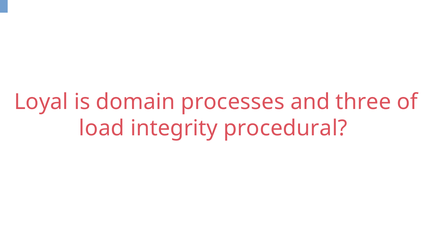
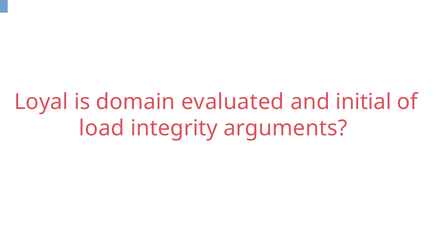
processes: processes -> evaluated (233, 102)
three: three -> initial (363, 102)
procedural: procedural -> arguments (285, 128)
